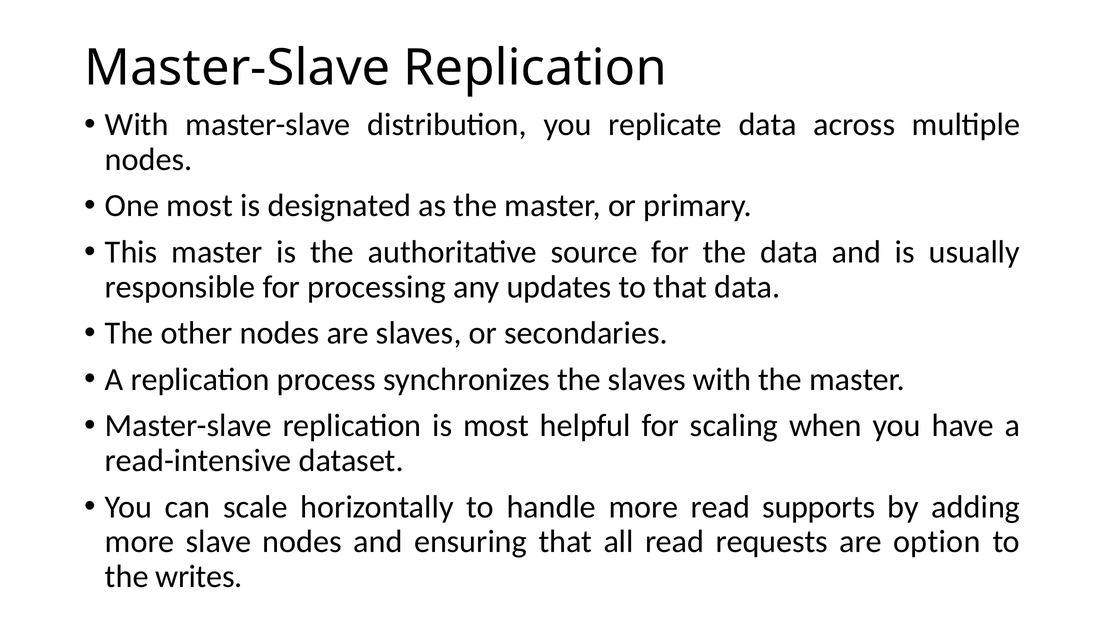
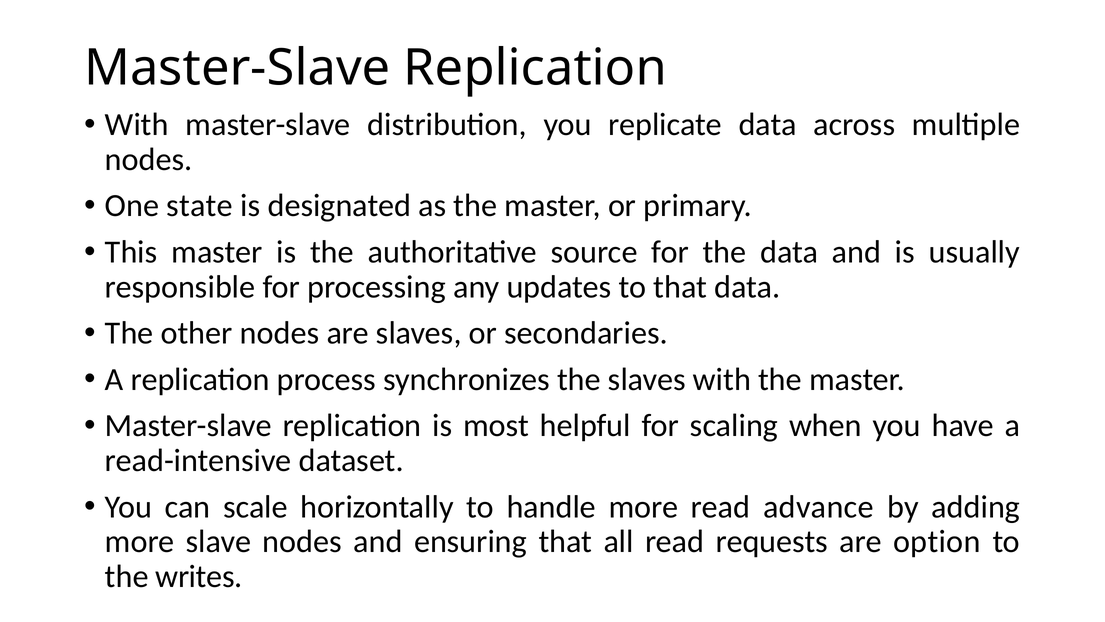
One most: most -> state (200, 206)
supports: supports -> advance (819, 507)
